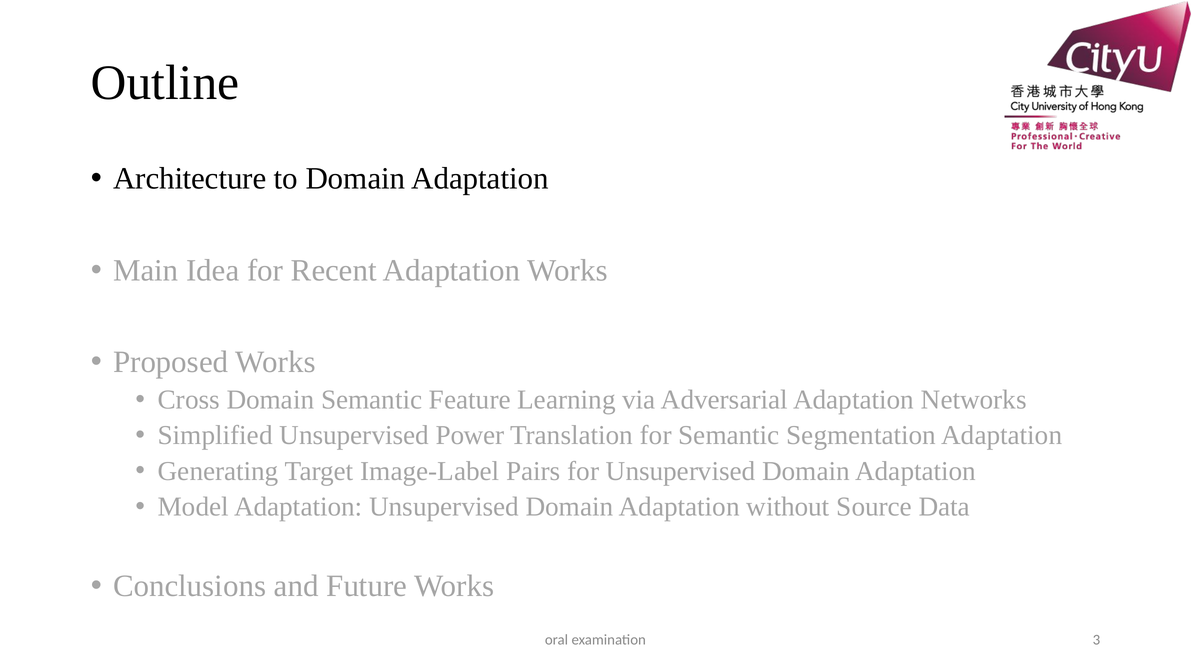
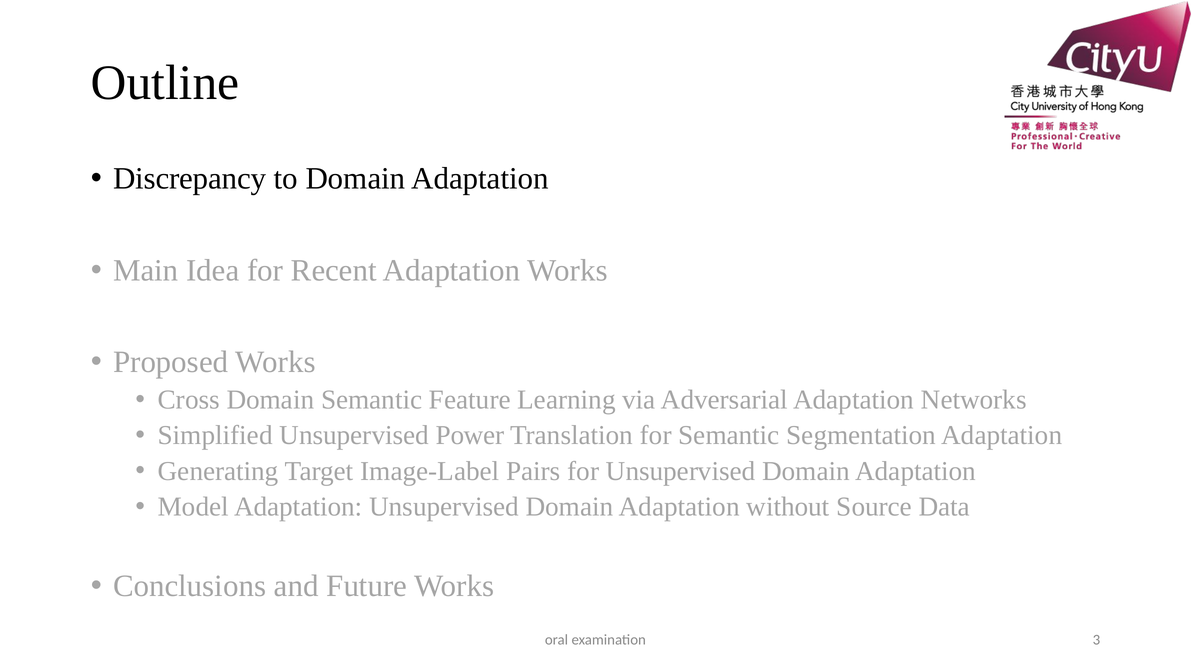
Architecture: Architecture -> Discrepancy (190, 178)
